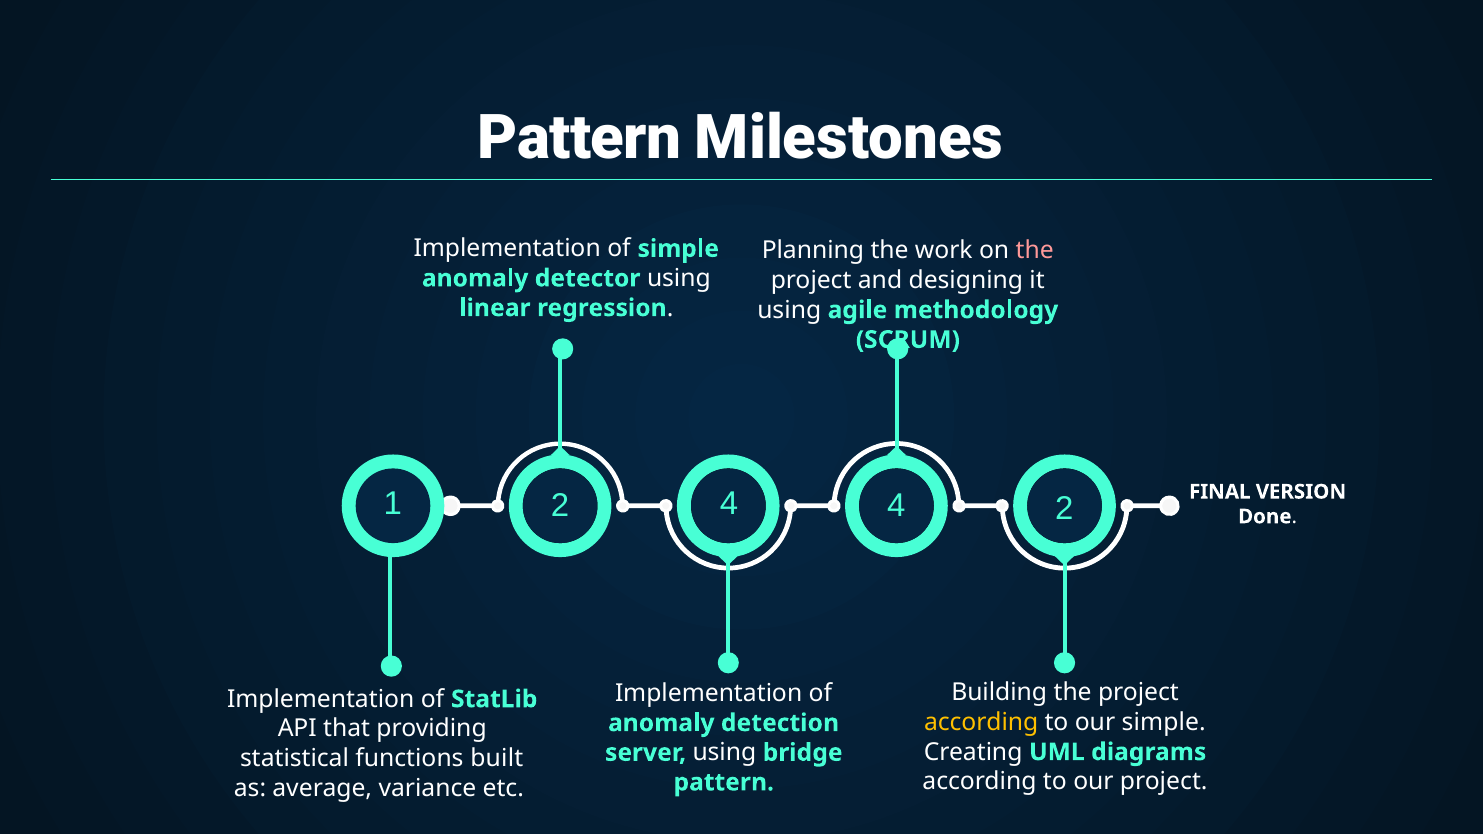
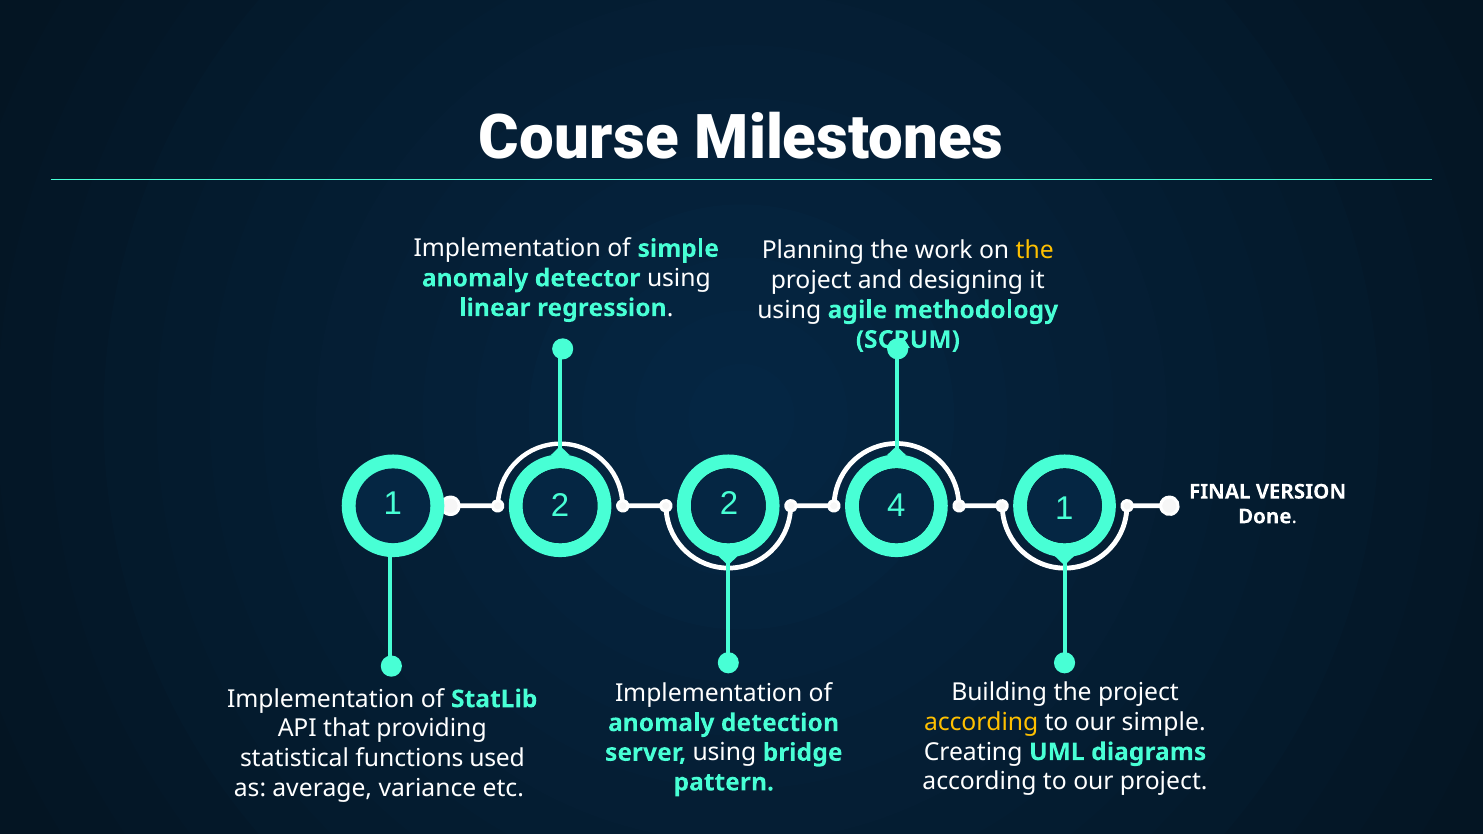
Pattern: Pattern -> Course (579, 138)
the colour: pink -> yellow (1035, 251)
1 4: 4 -> 2 (729, 504)
4 2: 2 -> 1 (1064, 508)
built: built -> used (497, 759)
